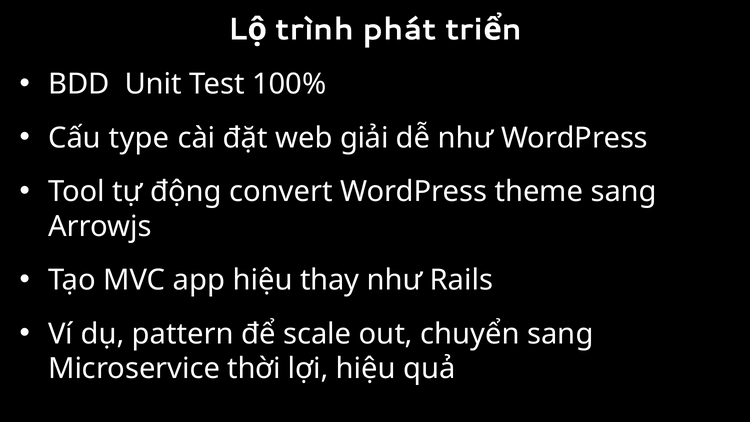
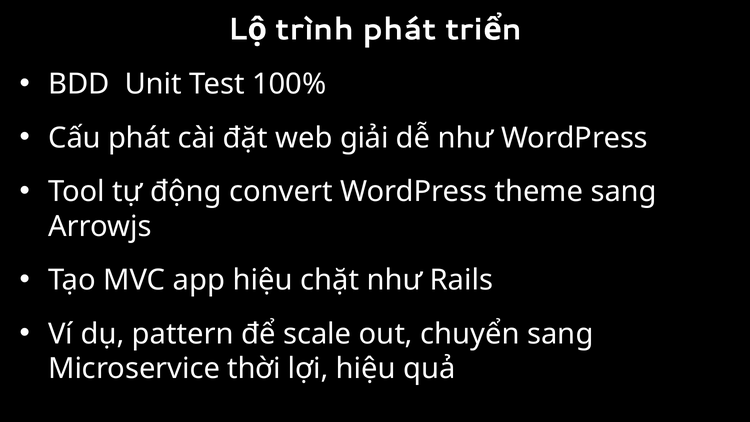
Cấu type: type -> phát (139, 138)
thay: thay -> chặt (330, 280)
